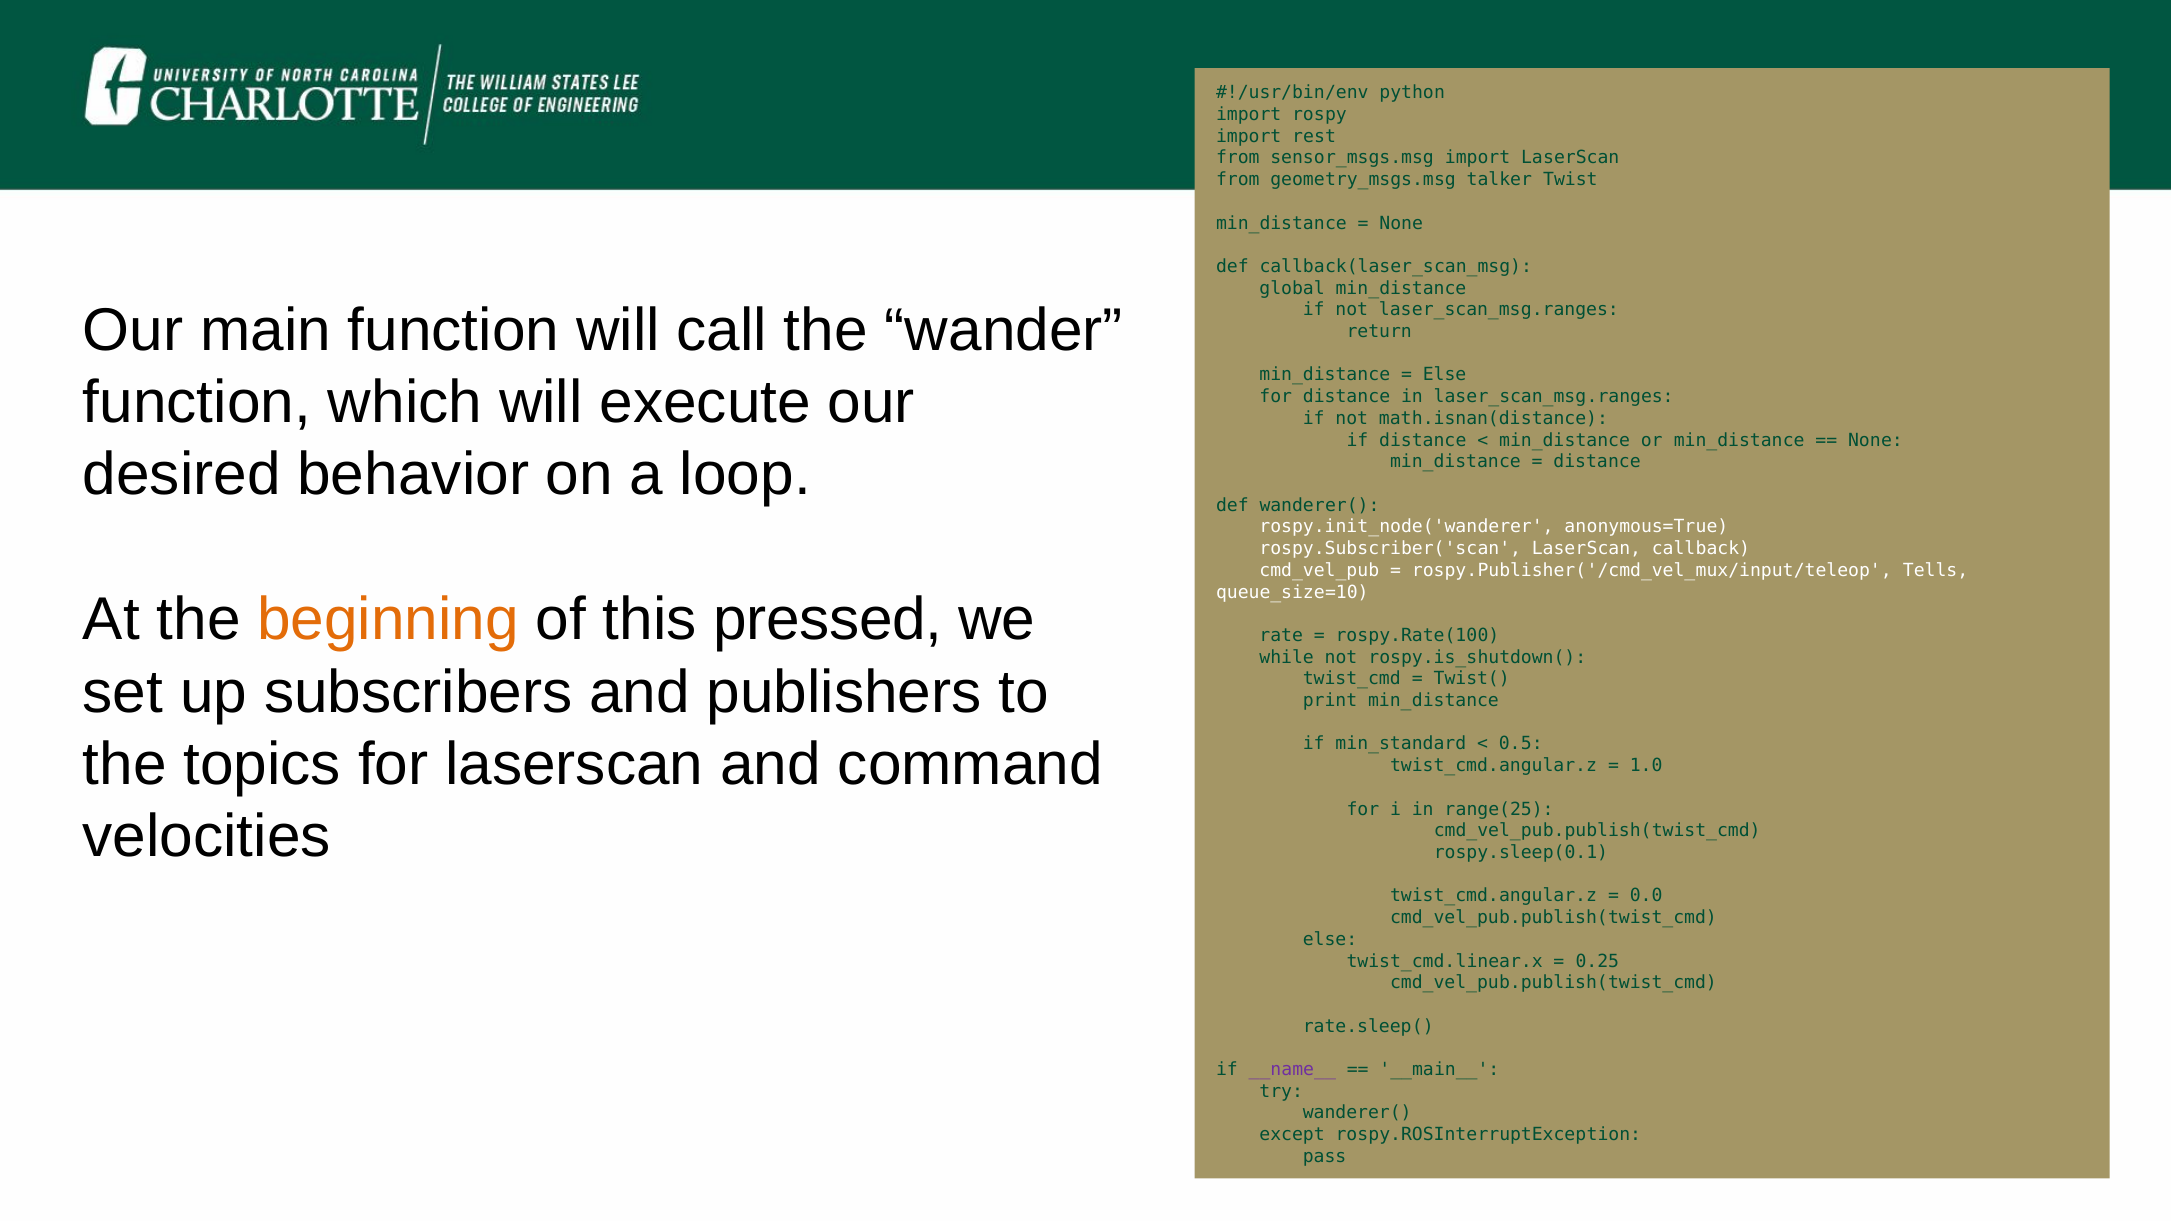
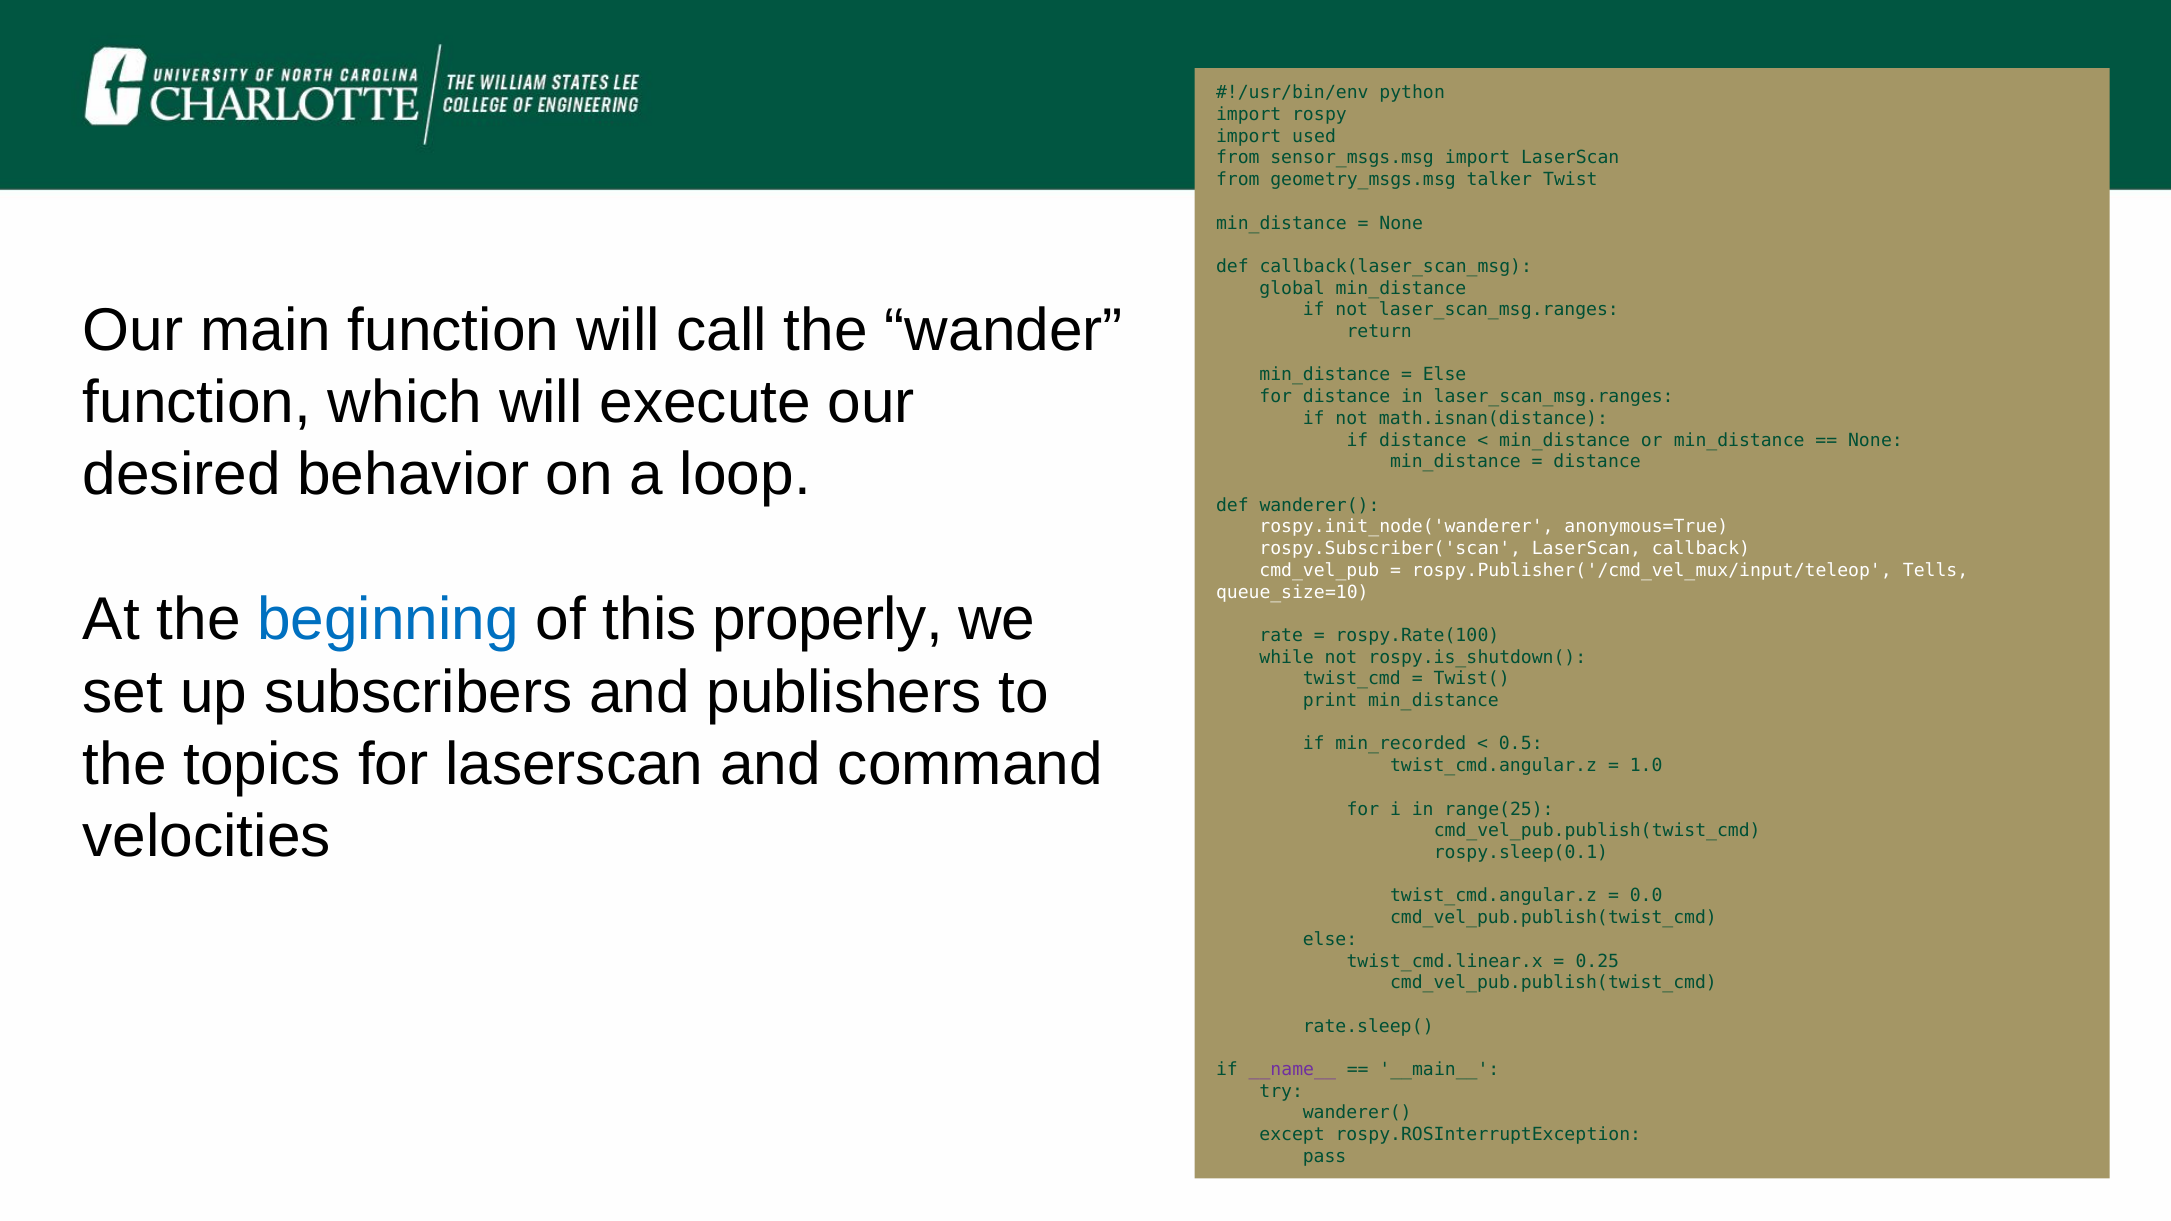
rest: rest -> used (1314, 136)
beginning colour: orange -> blue (388, 620)
pressed: pressed -> properly (828, 620)
min_standard: min_standard -> min_recorded (1401, 744)
